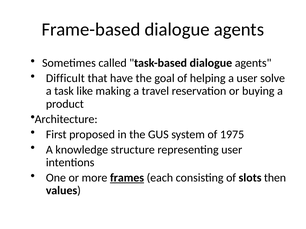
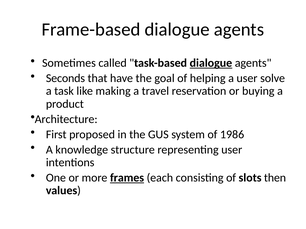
dialogue underline: none -> present (211, 63)
Difficult: Difficult -> Seconds (65, 78)
1975: 1975 -> 1986 (232, 135)
